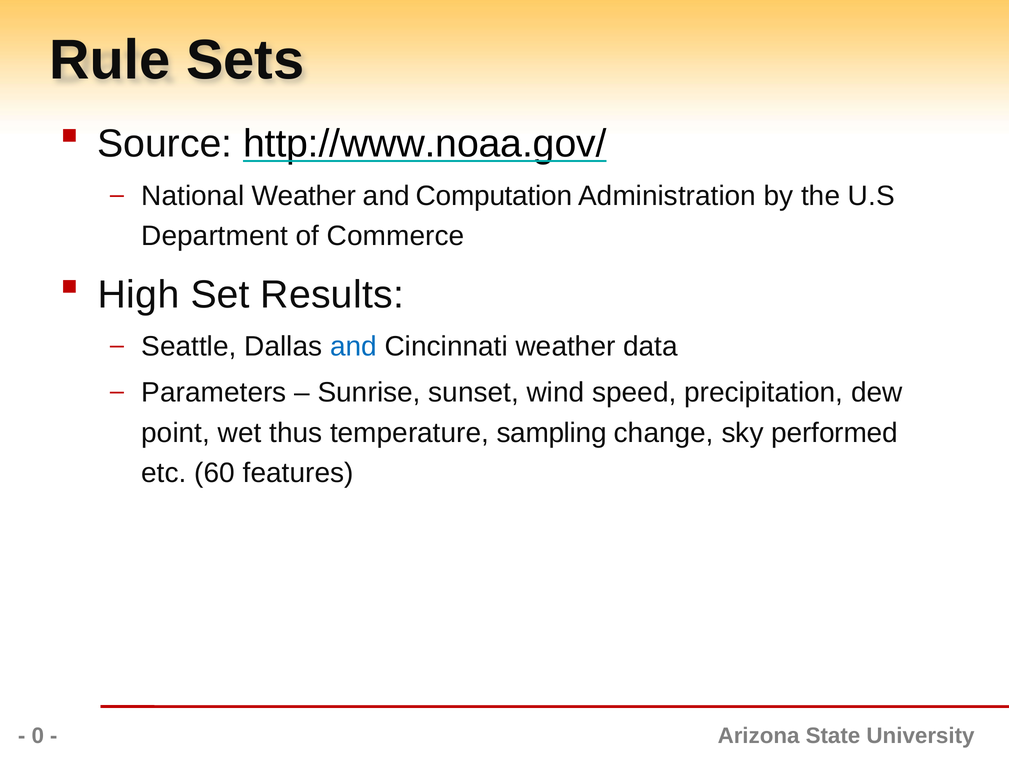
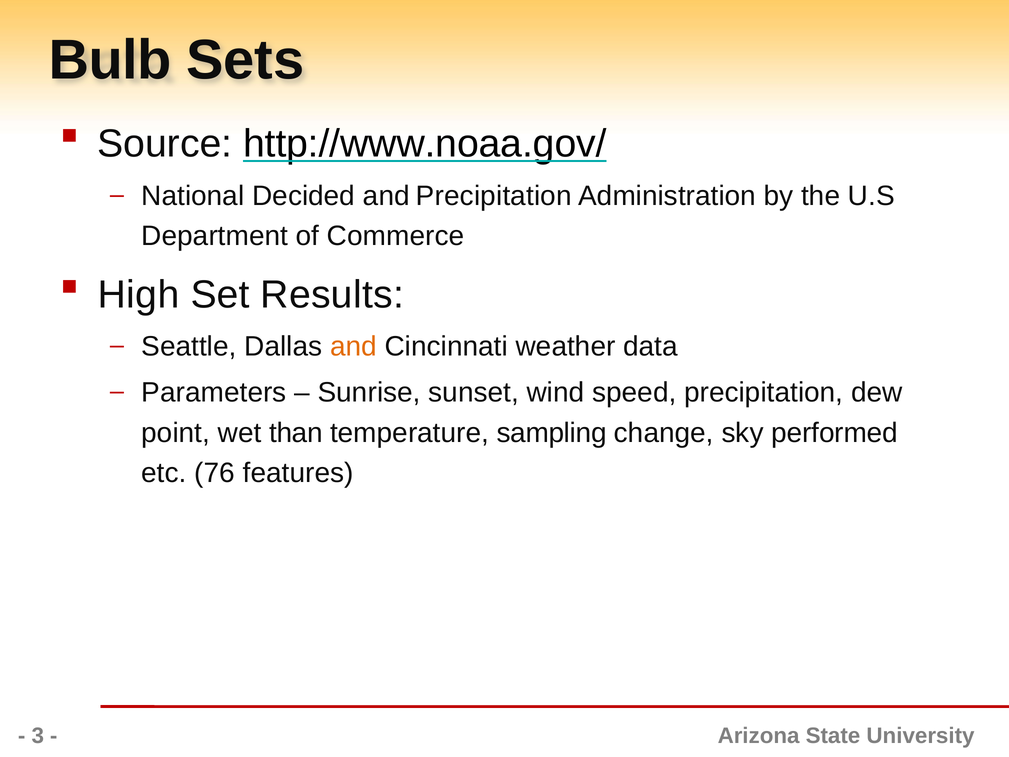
Rule: Rule -> Bulb (110, 60)
National Weather: Weather -> Decided (304, 196)
and Computation: Computation -> Precipitation (494, 196)
and colour: blue -> orange (353, 346)
thus: thus -> than (296, 433)
60: 60 -> 76 (215, 473)
0: 0 -> 3 (38, 736)
